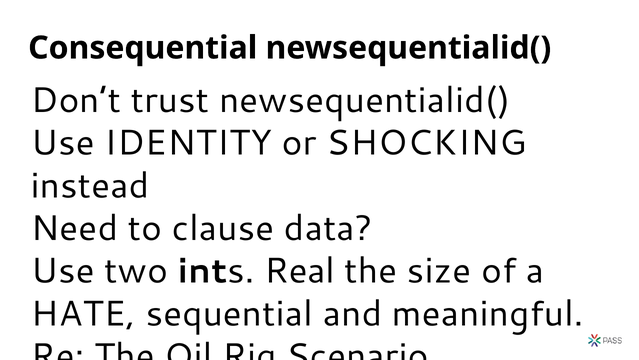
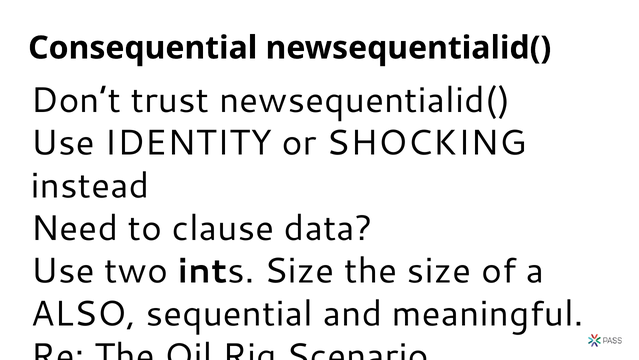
ints Real: Real -> Size (299, 271)
HATE: HATE -> ALSO (83, 313)
